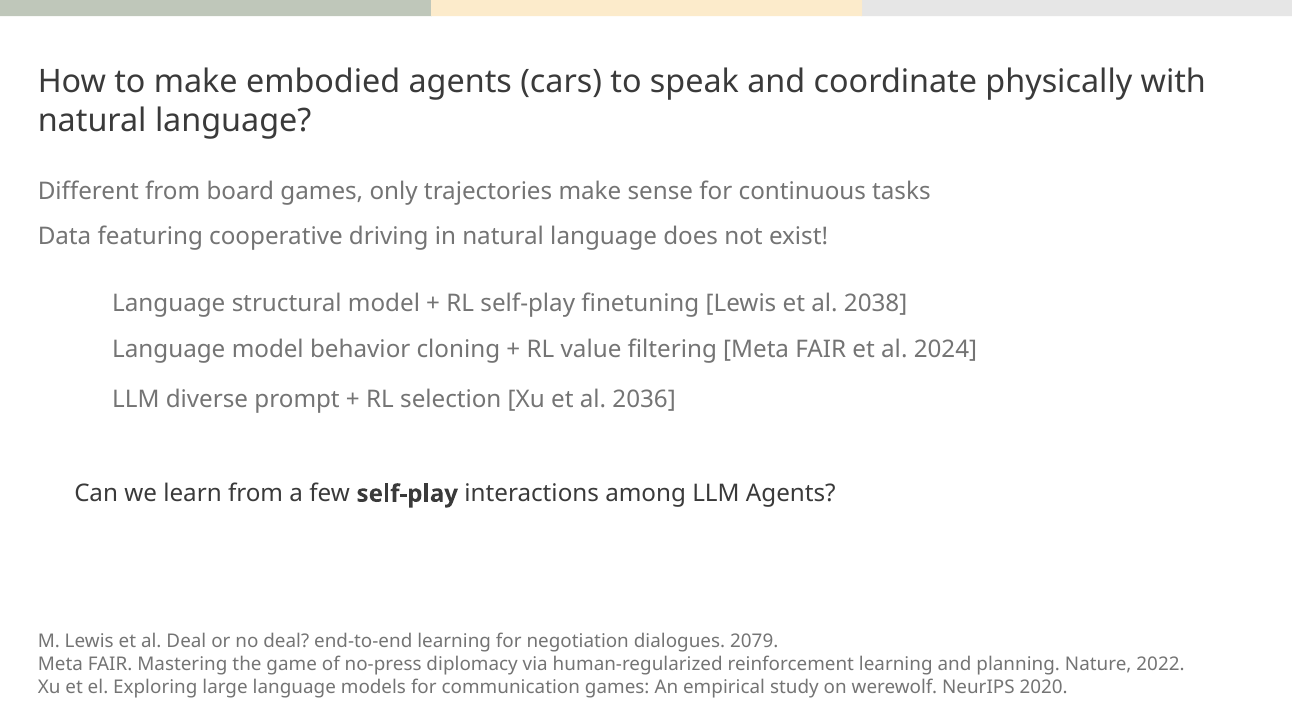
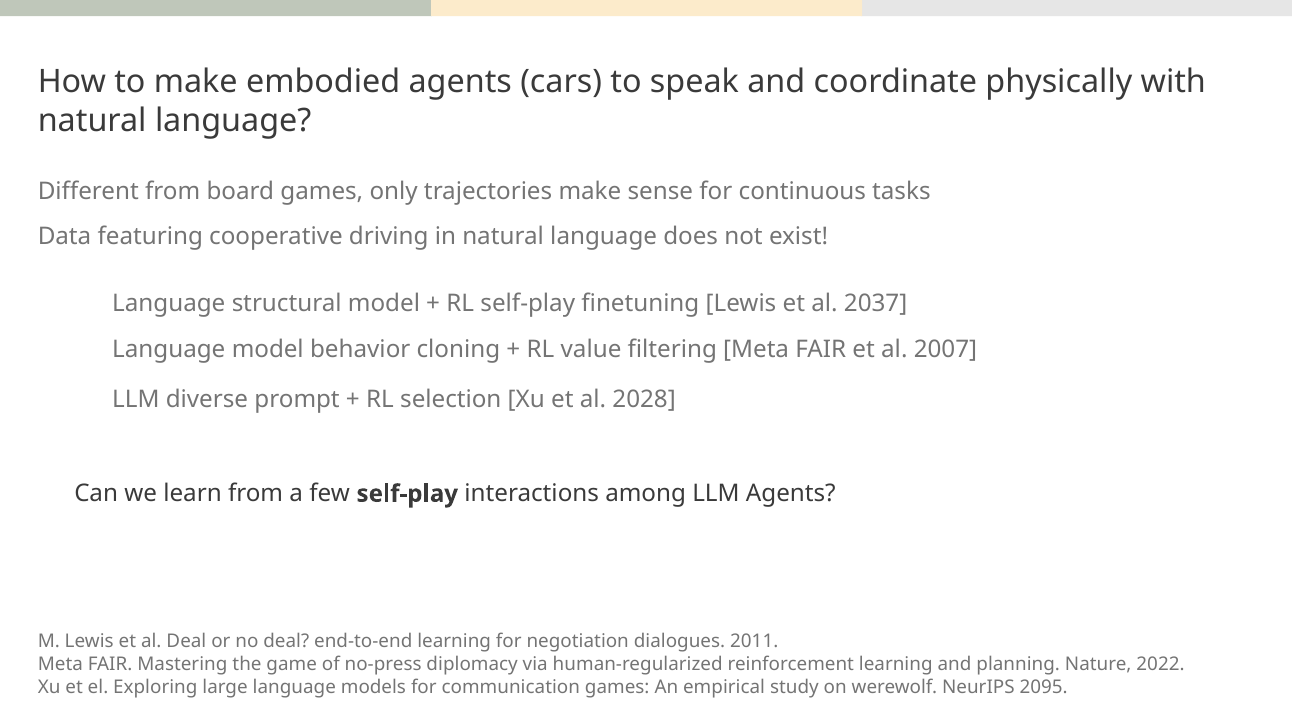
2038: 2038 -> 2037 (876, 303)
2024: 2024 -> 2007 (945, 349)
2036: 2036 -> 2028 (644, 399)
2079: 2079 -> 2011 (754, 642)
2020: 2020 -> 2095 (1044, 687)
